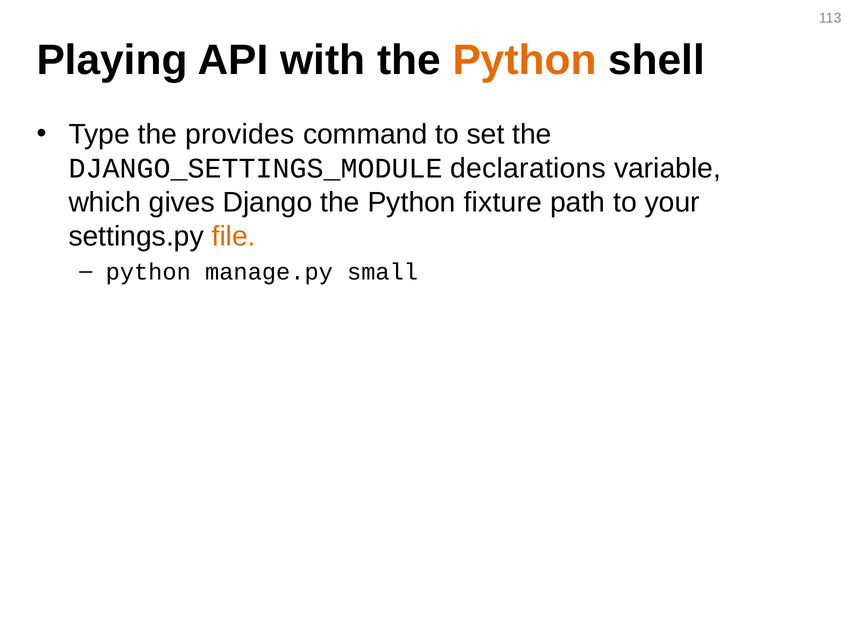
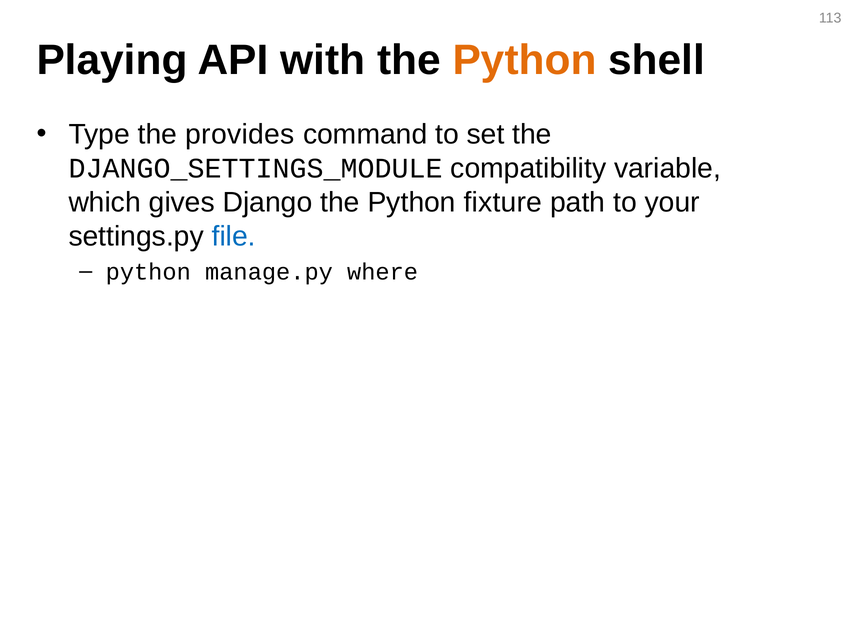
declarations: declarations -> compatibility (528, 168)
file colour: orange -> blue (234, 236)
small: small -> where (383, 272)
